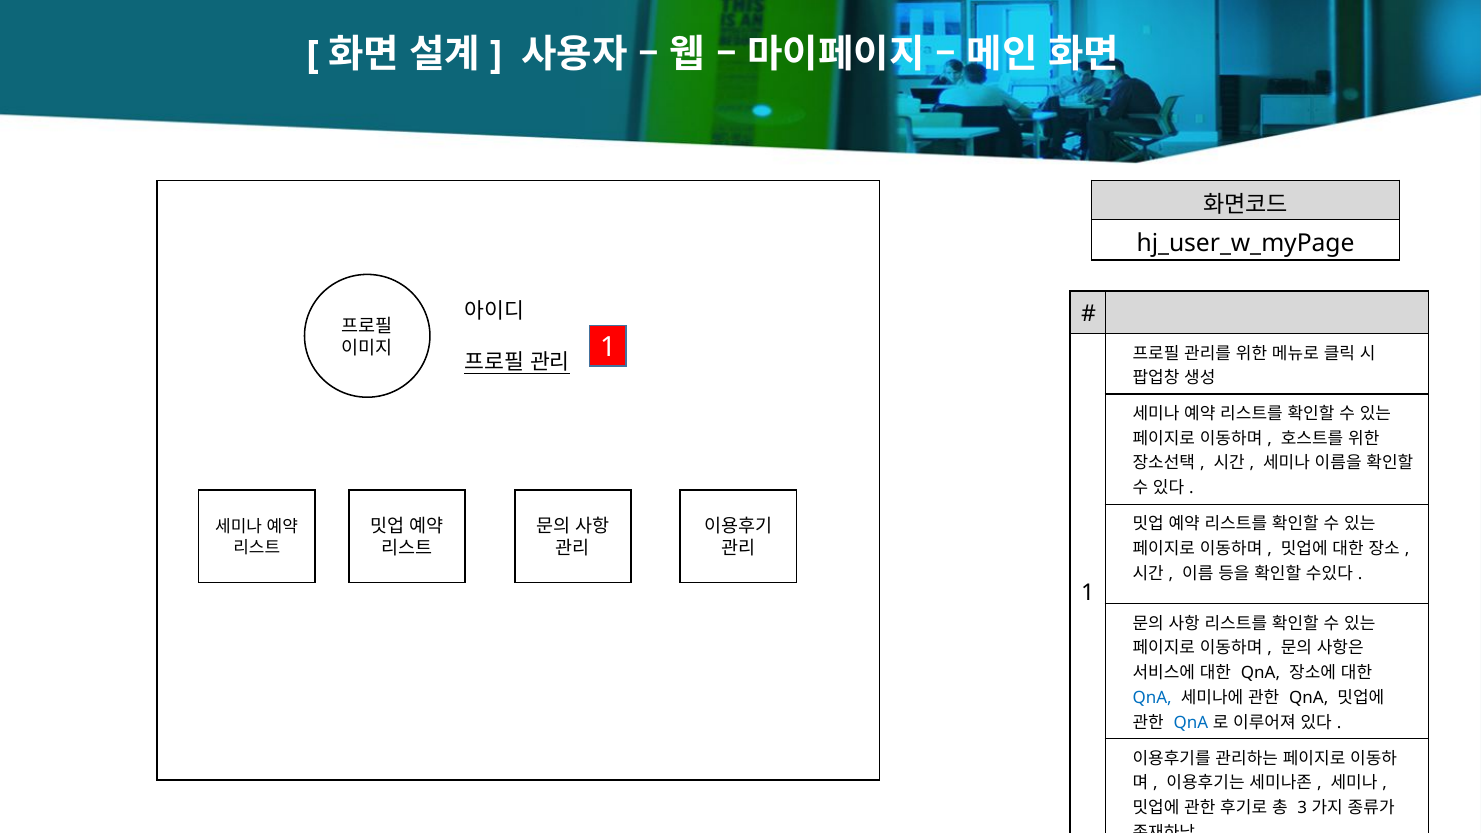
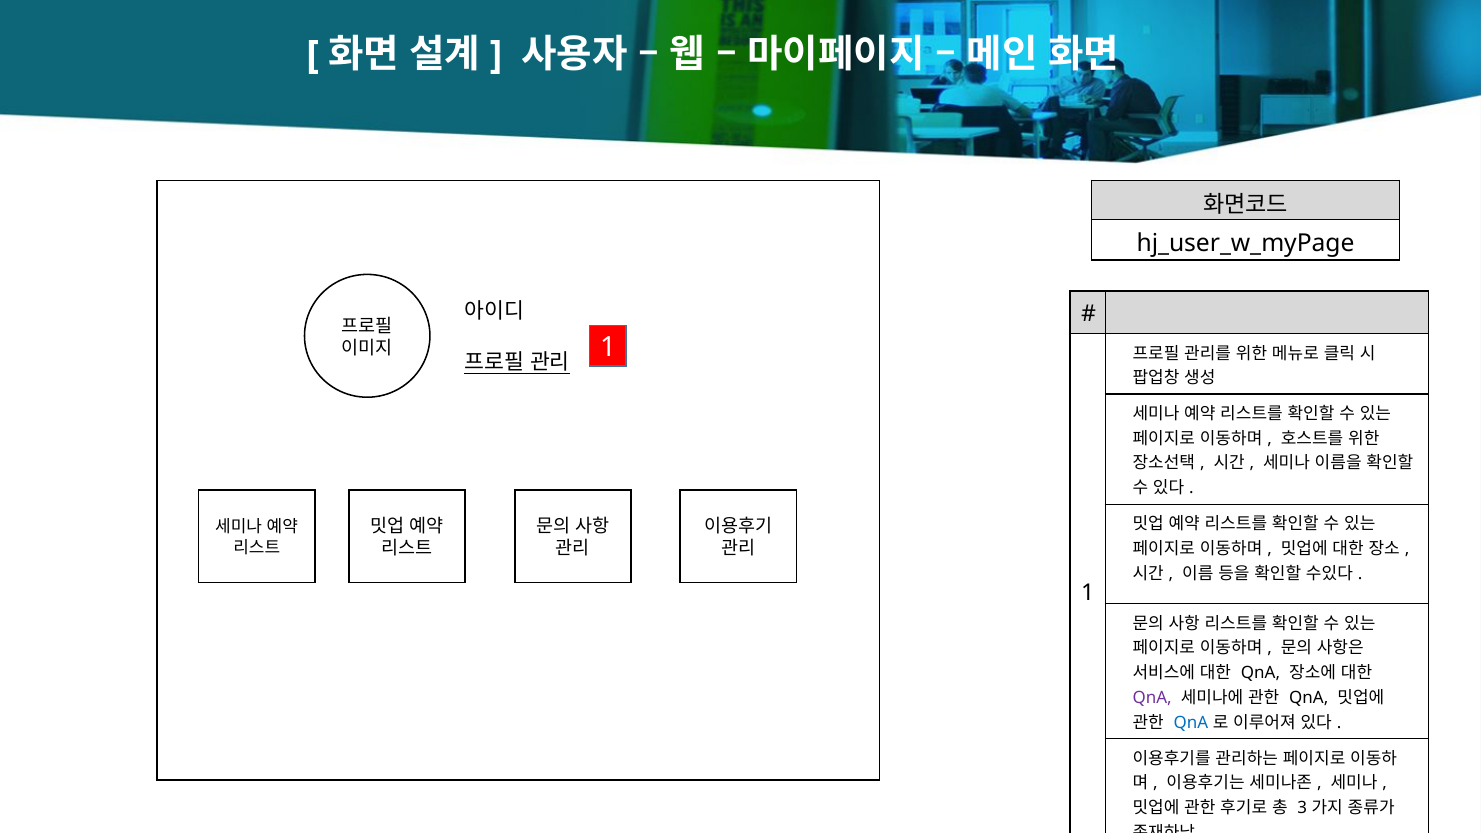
QnA colour: blue -> purple (1152, 698)
